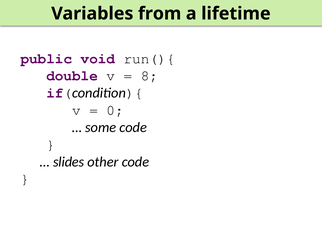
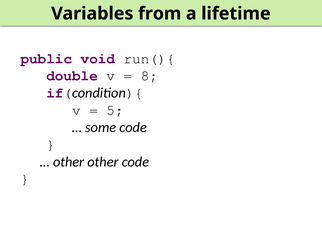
0: 0 -> 5 (115, 110)
slides: slides -> other (69, 161)
